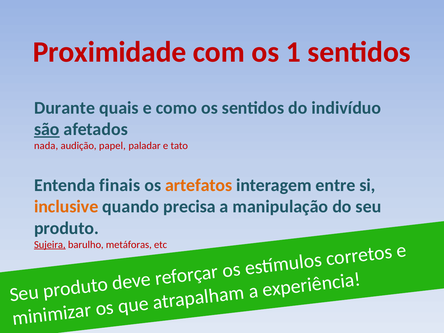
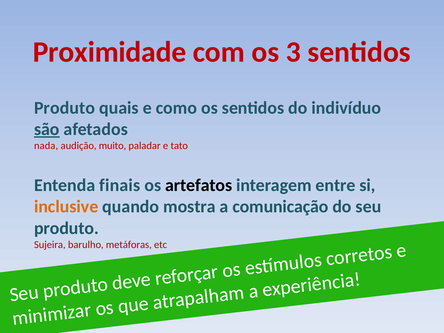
1: 1 -> 3 (293, 52)
Durante: Durante -> Produto (65, 108)
papel: papel -> muito (112, 146)
artefatos colour: orange -> black (199, 185)
precisa: precisa -> mostra (189, 207)
manipulação: manipulação -> comunicação (280, 207)
Sujeira underline: present -> none (50, 245)
